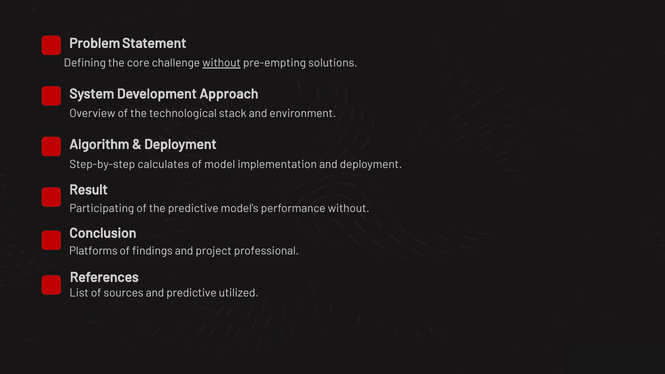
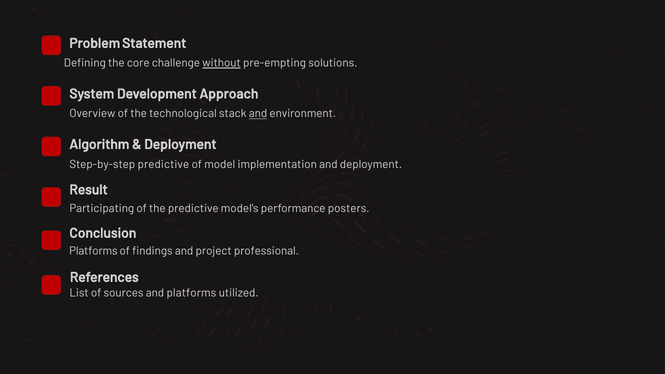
and underline: none -> present (258, 114)
Step-by-step calculates: calculates -> predictive (163, 164)
performance without: without -> posters (349, 208)
and predictive: predictive -> platforms (191, 293)
